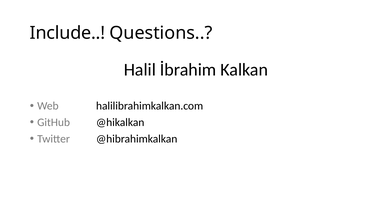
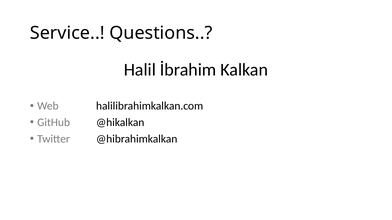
Include: Include -> Service (67, 33)
